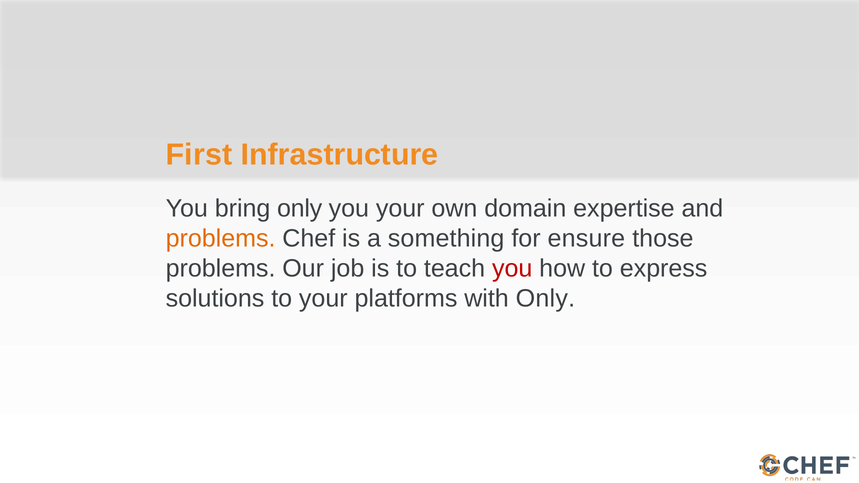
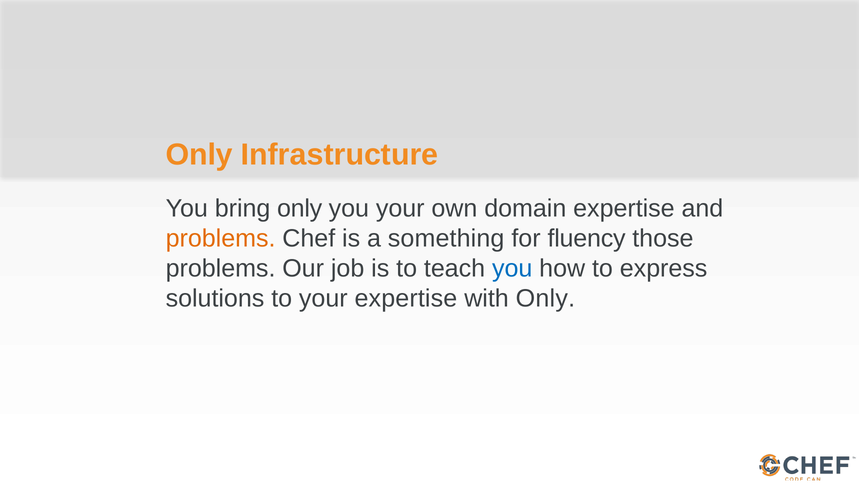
First: First -> Only (199, 155)
ensure: ensure -> fluency (587, 239)
you colour: red -> blue (512, 269)
your platforms: platforms -> expertise (406, 299)
